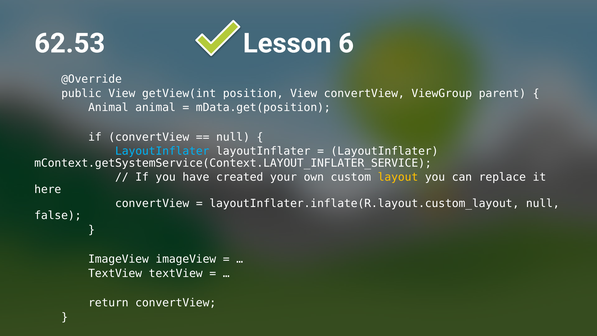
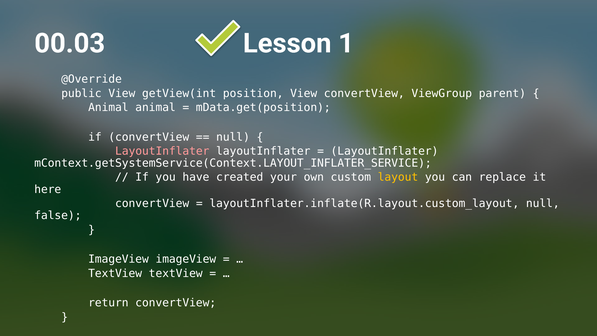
62.53: 62.53 -> 00.03 (70, 43)
6: 6 -> 1 (346, 43)
LayoutInflater colour: light blue -> pink (162, 151)
